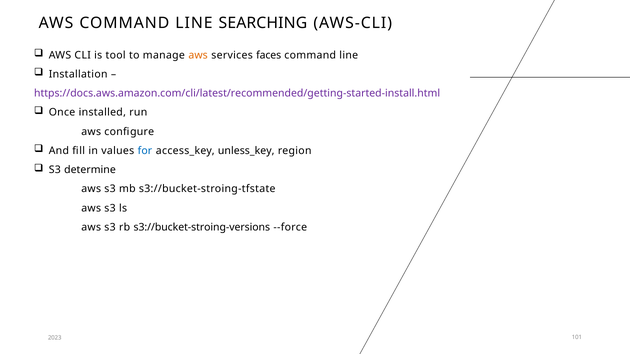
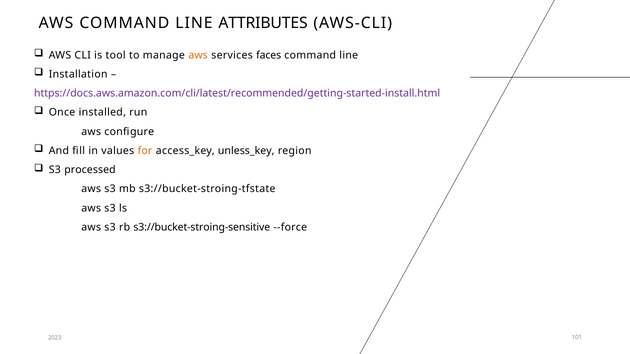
SEARCHING: SEARCHING -> ATTRIBUTES (263, 23)
for colour: blue -> orange (145, 151)
determine: determine -> processed (90, 170)
s3://bucket-stroing-versions: s3://bucket-stroing-versions -> s3://bucket-stroing-sensitive (202, 227)
